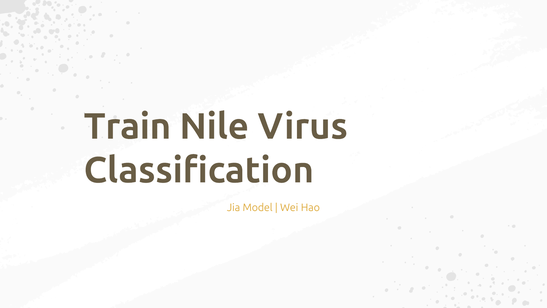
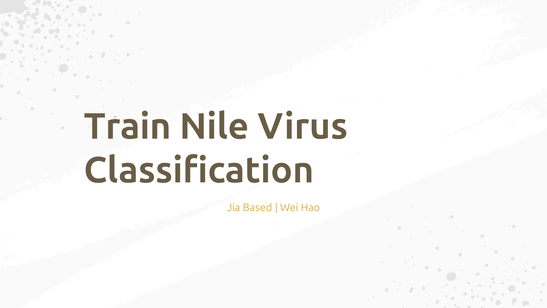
Model: Model -> Based (257, 207)
